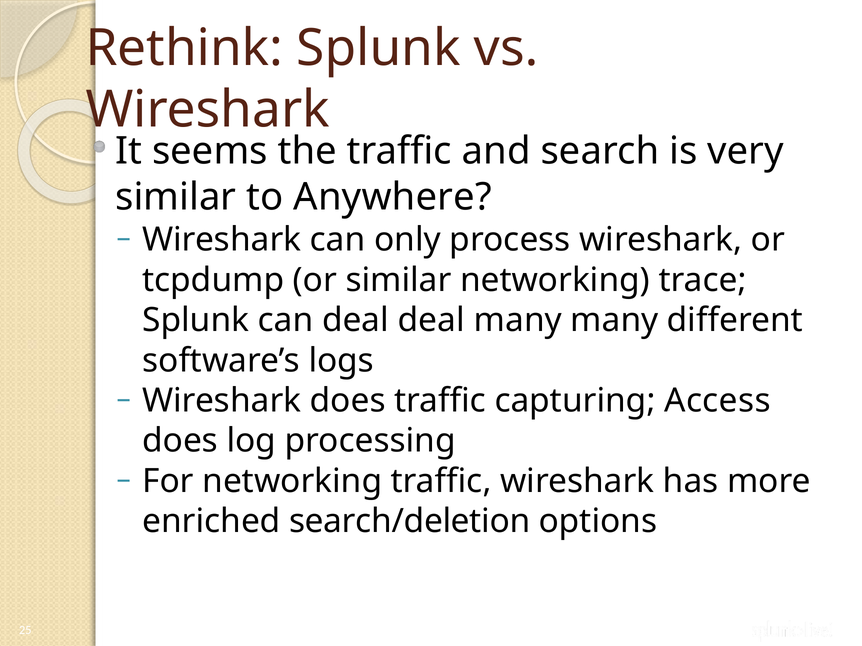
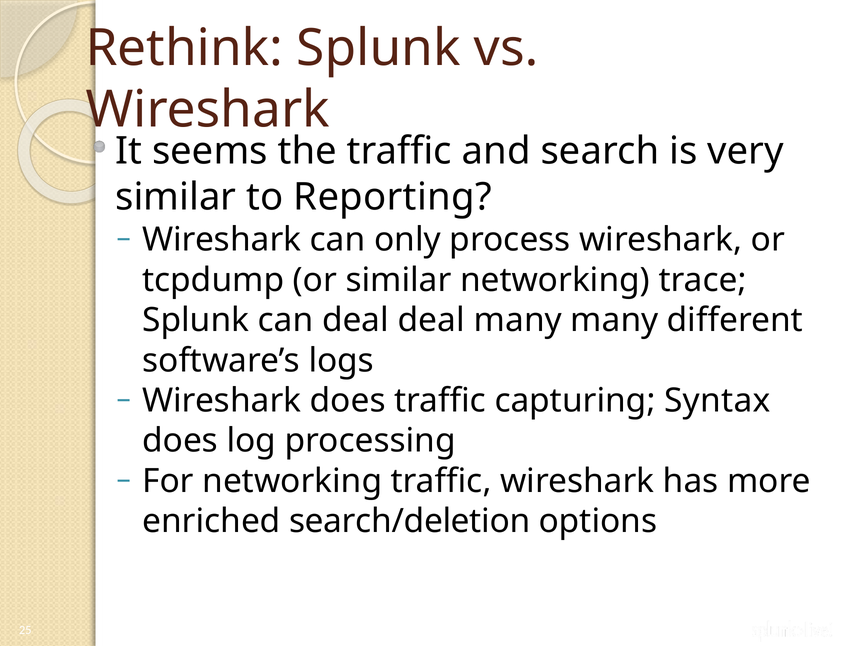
Anywhere: Anywhere -> Reporting (393, 197)
Access: Access -> Syntax (717, 401)
